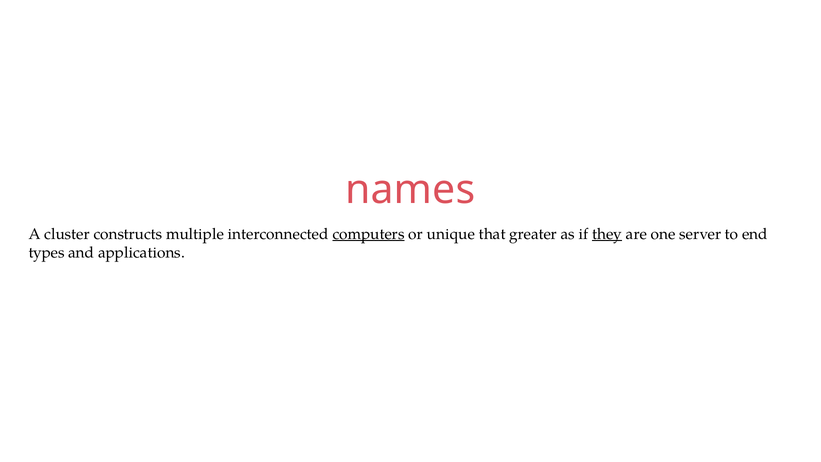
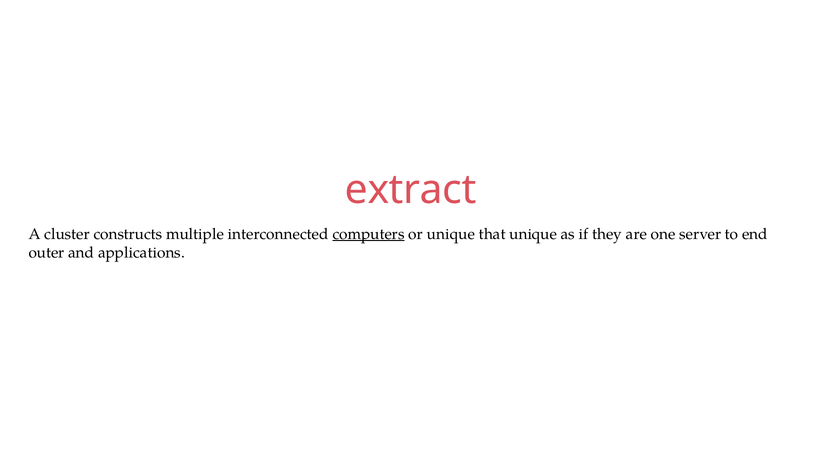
names: names -> extract (411, 190)
that greater: greater -> unique (533, 234)
they underline: present -> none (607, 234)
types: types -> outer (47, 252)
